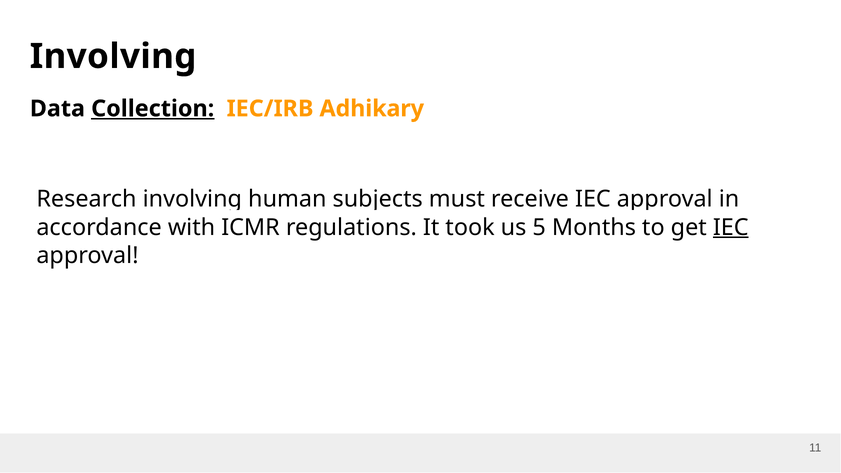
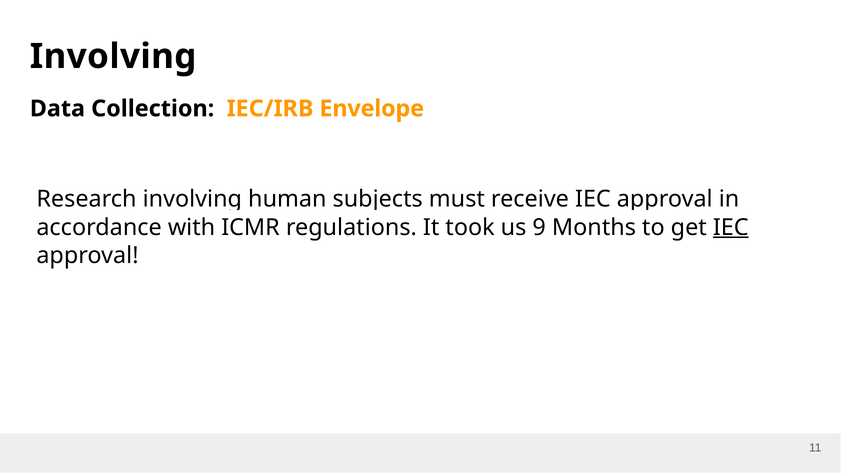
Collection underline: present -> none (153, 109)
Adhikary: Adhikary -> Envelope (372, 109)
5: 5 -> 9 (539, 227)
